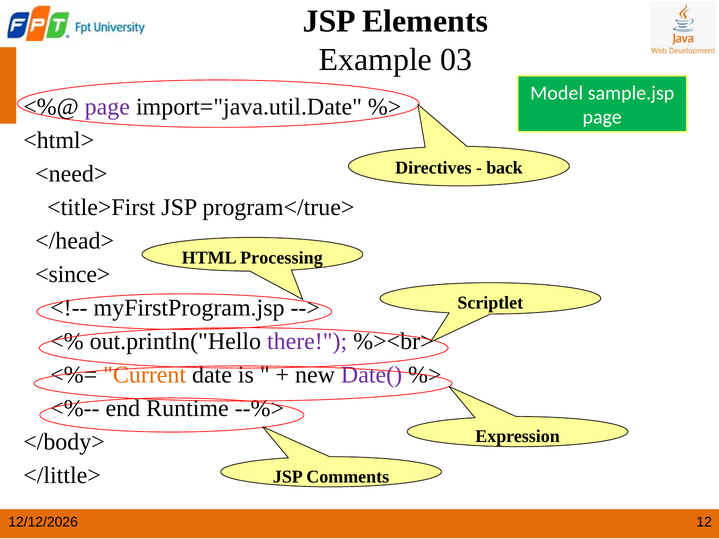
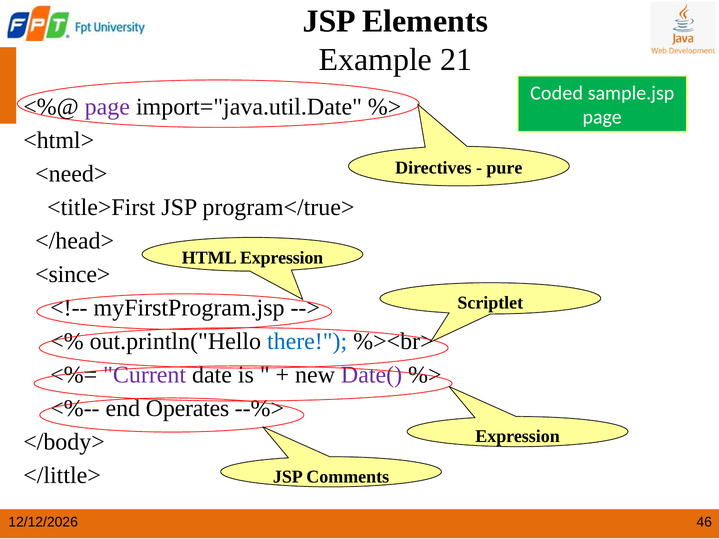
03: 03 -> 21 (456, 60)
Model: Model -> Coded (557, 93)
back: back -> pure (504, 168)
HTML Processing: Processing -> Expression (282, 258)
there colour: purple -> blue (307, 342)
Current colour: orange -> purple (145, 375)
Runtime: Runtime -> Operates (188, 409)
12: 12 -> 46 (704, 523)
